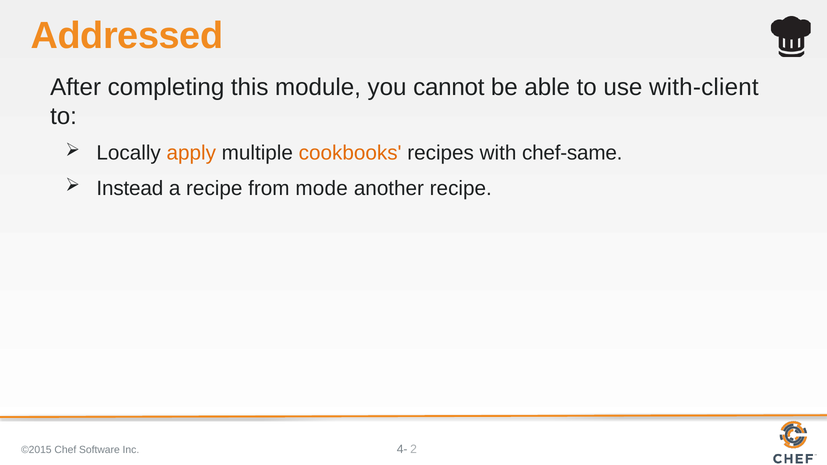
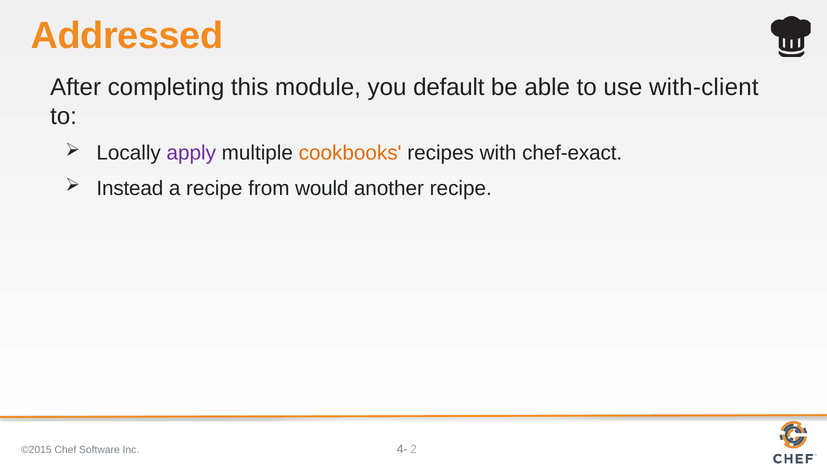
cannot: cannot -> default (449, 87)
apply colour: orange -> purple (191, 153)
chef-same: chef-same -> chef-exact (572, 153)
mode: mode -> would (322, 188)
